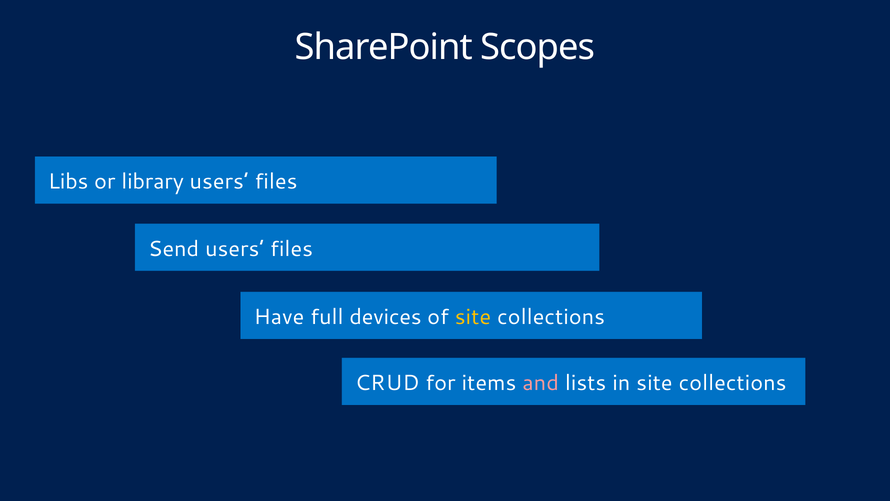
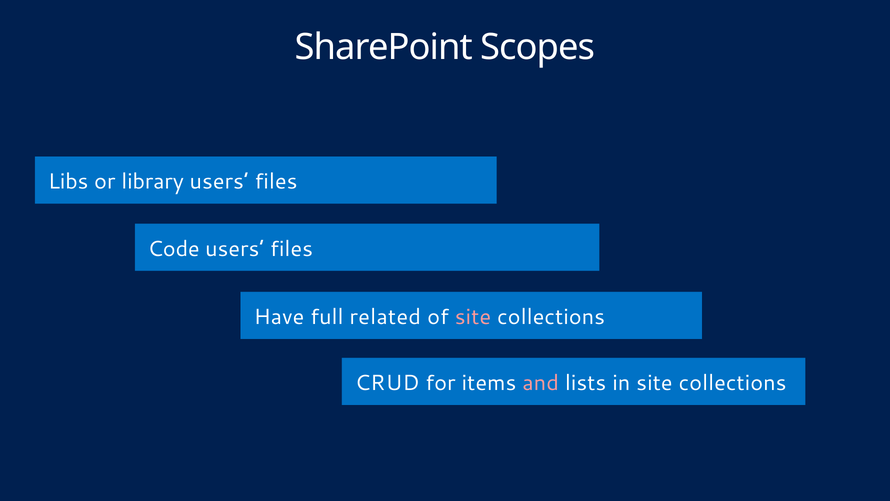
Send: Send -> Code (174, 249)
devices: devices -> related (385, 317)
site colour: yellow -> pink (473, 317)
